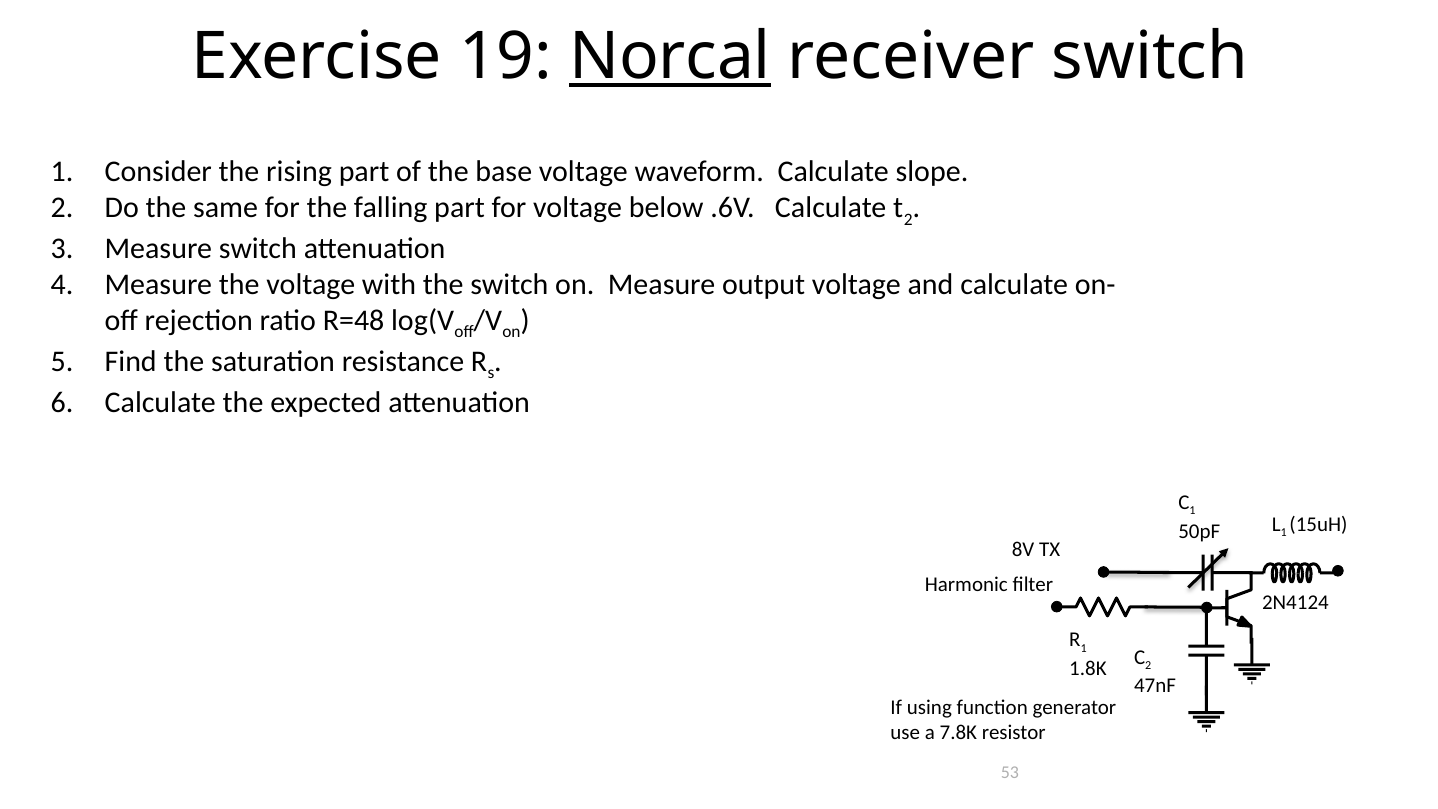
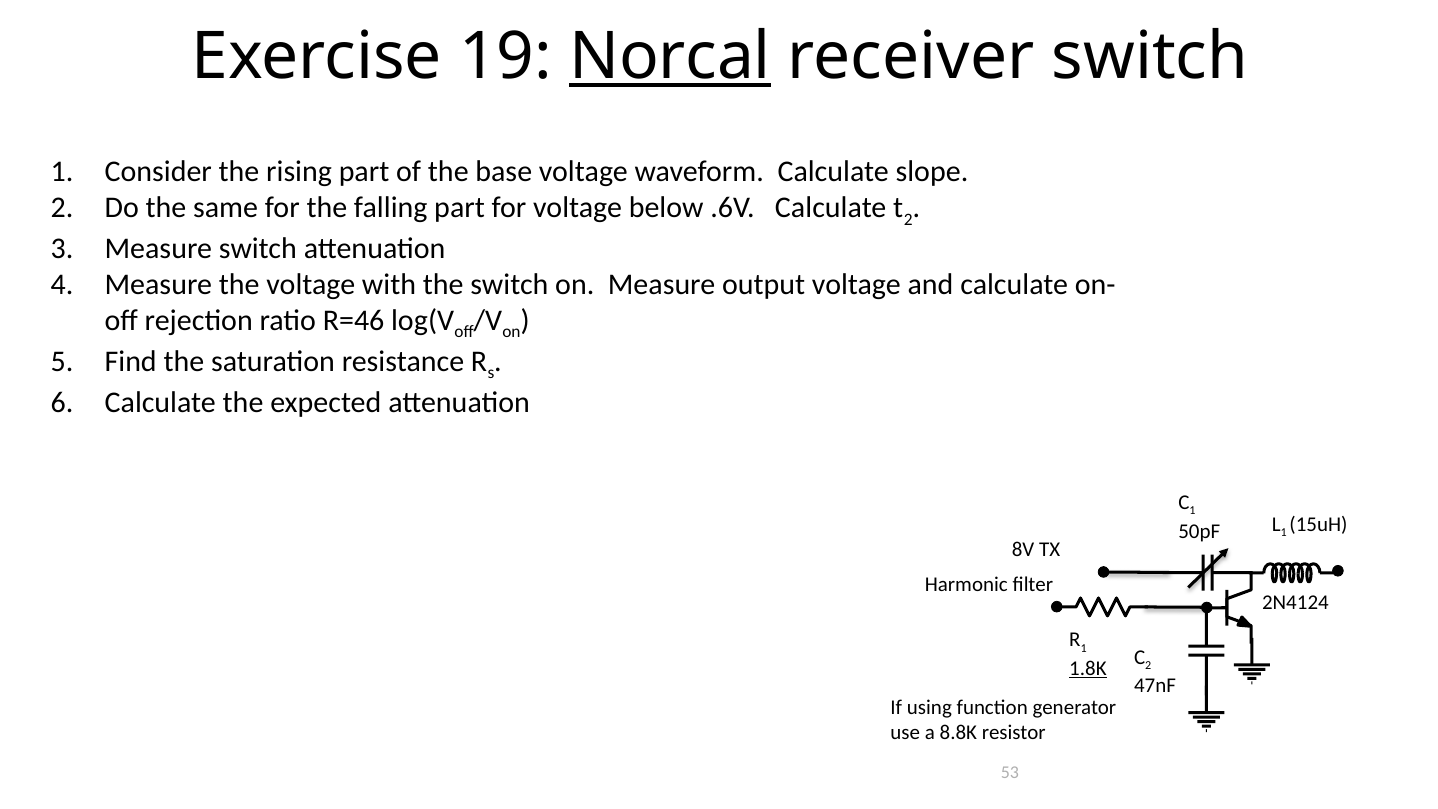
R=48: R=48 -> R=46 (354, 321)
1.8K underline: none -> present (1088, 668)
7.8K: 7.8K -> 8.8K (958, 732)
